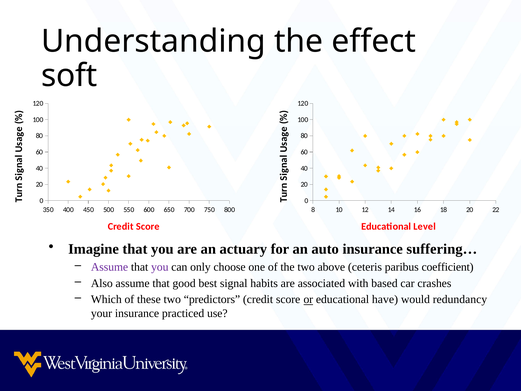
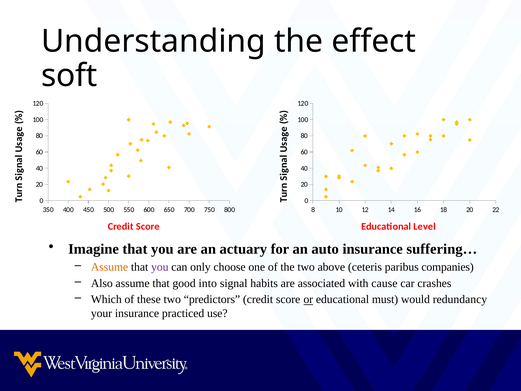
Assume colour: purple -> orange (110, 267)
coefficient: coefficient -> companies (448, 267)
best: best -> into (208, 283)
based: based -> cause (384, 283)
have: have -> must (385, 299)
